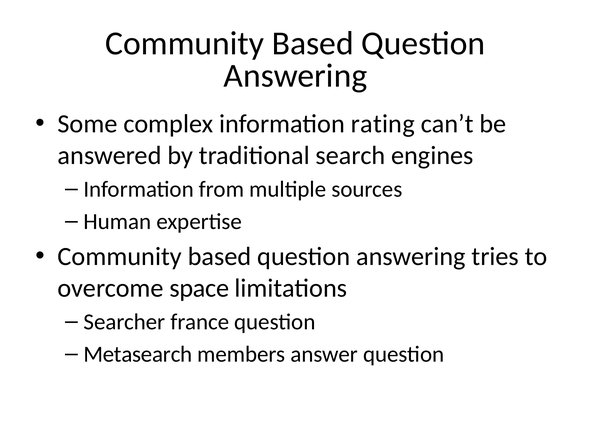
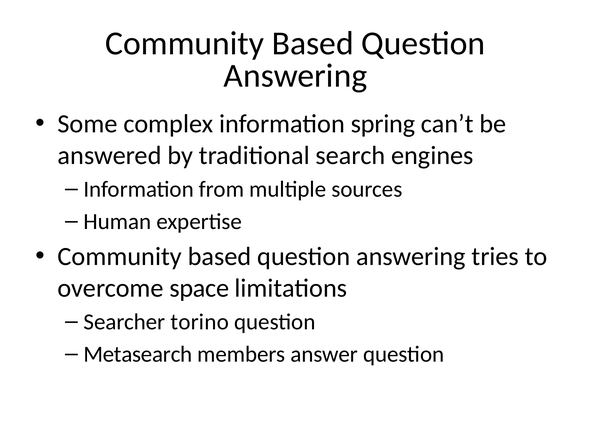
rating: rating -> spring (383, 124)
france: france -> torino (200, 322)
